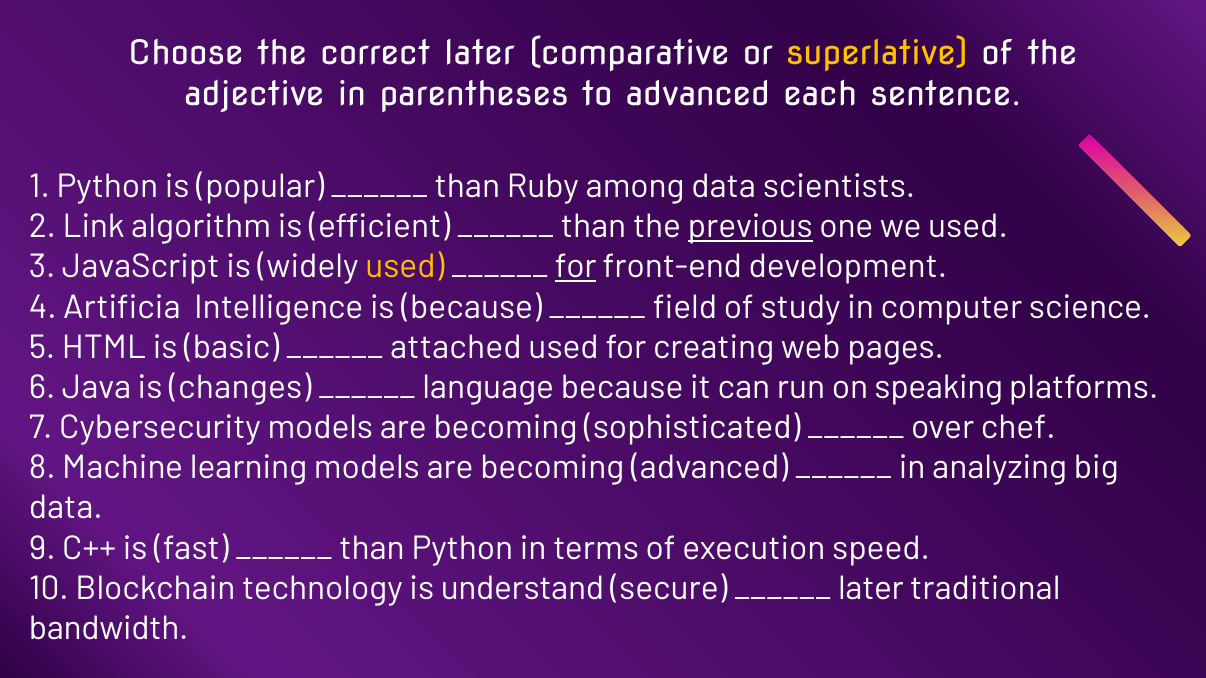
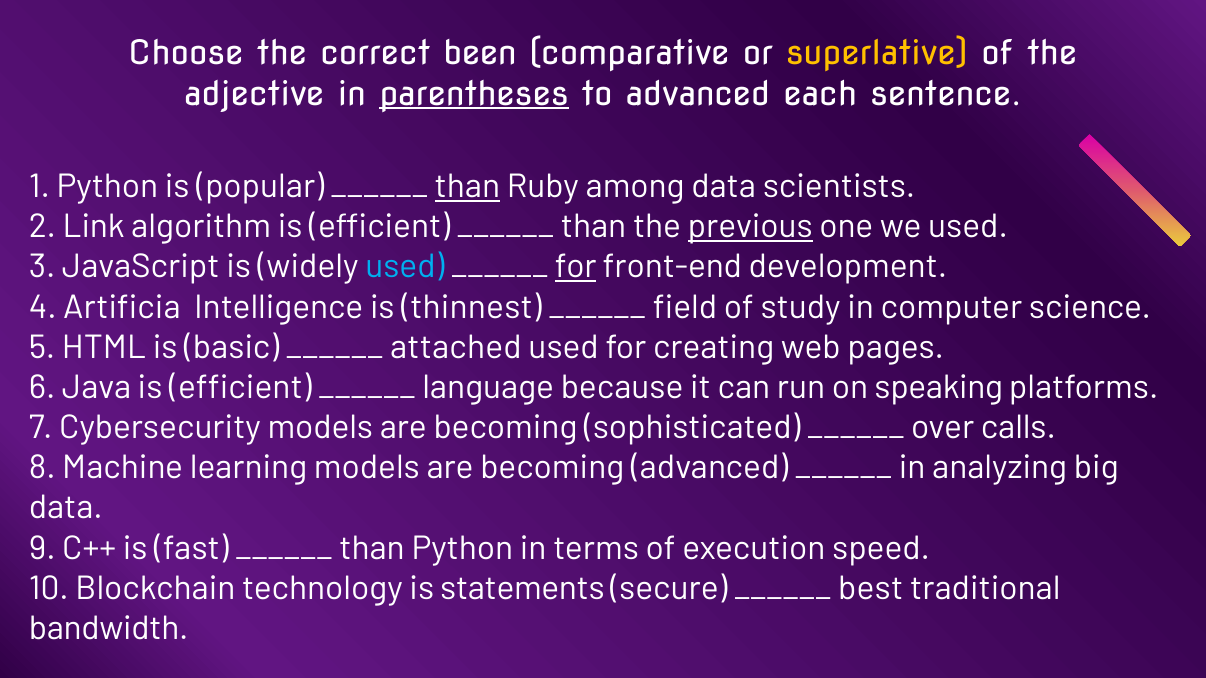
correct later: later -> been (480, 54)
parentheses underline: none -> present (474, 94)
than underline: none -> present (467, 187)
used colour: yellow -> light blue (405, 267)
is because: because -> thinnest (472, 307)
Java is changes: changes -> efficient (240, 388)
chef: chef -> calls (1018, 428)
understand: understand -> statements (522, 589)
later: later -> best (871, 589)
